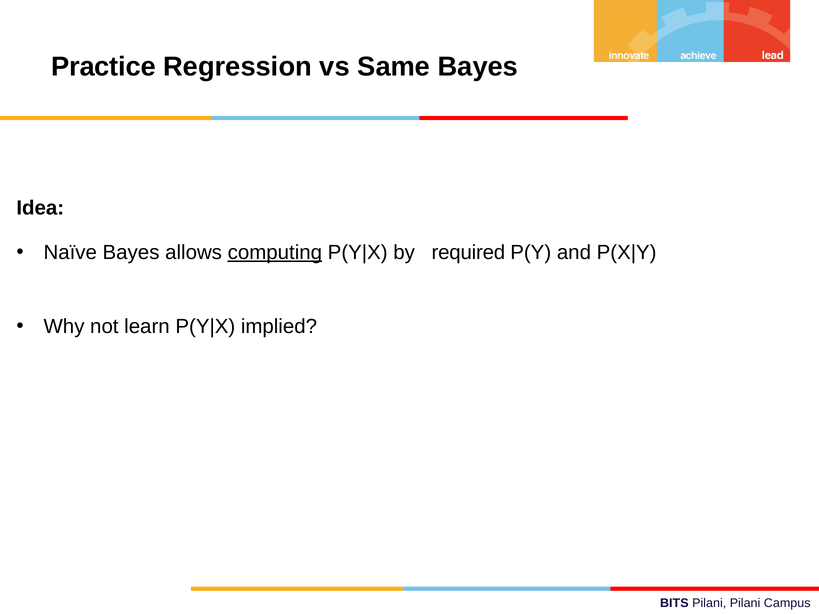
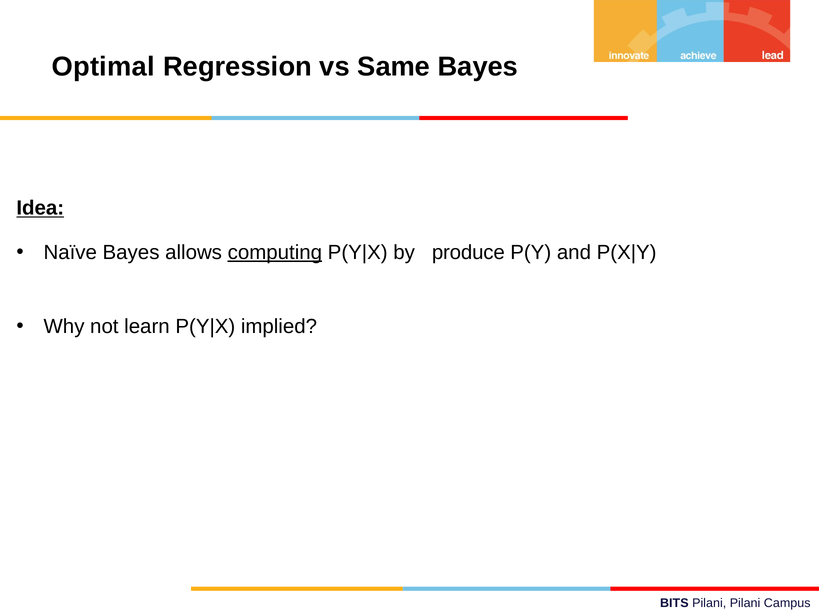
Practice: Practice -> Optimal (103, 67)
Idea underline: none -> present (40, 208)
required: required -> produce (468, 253)
